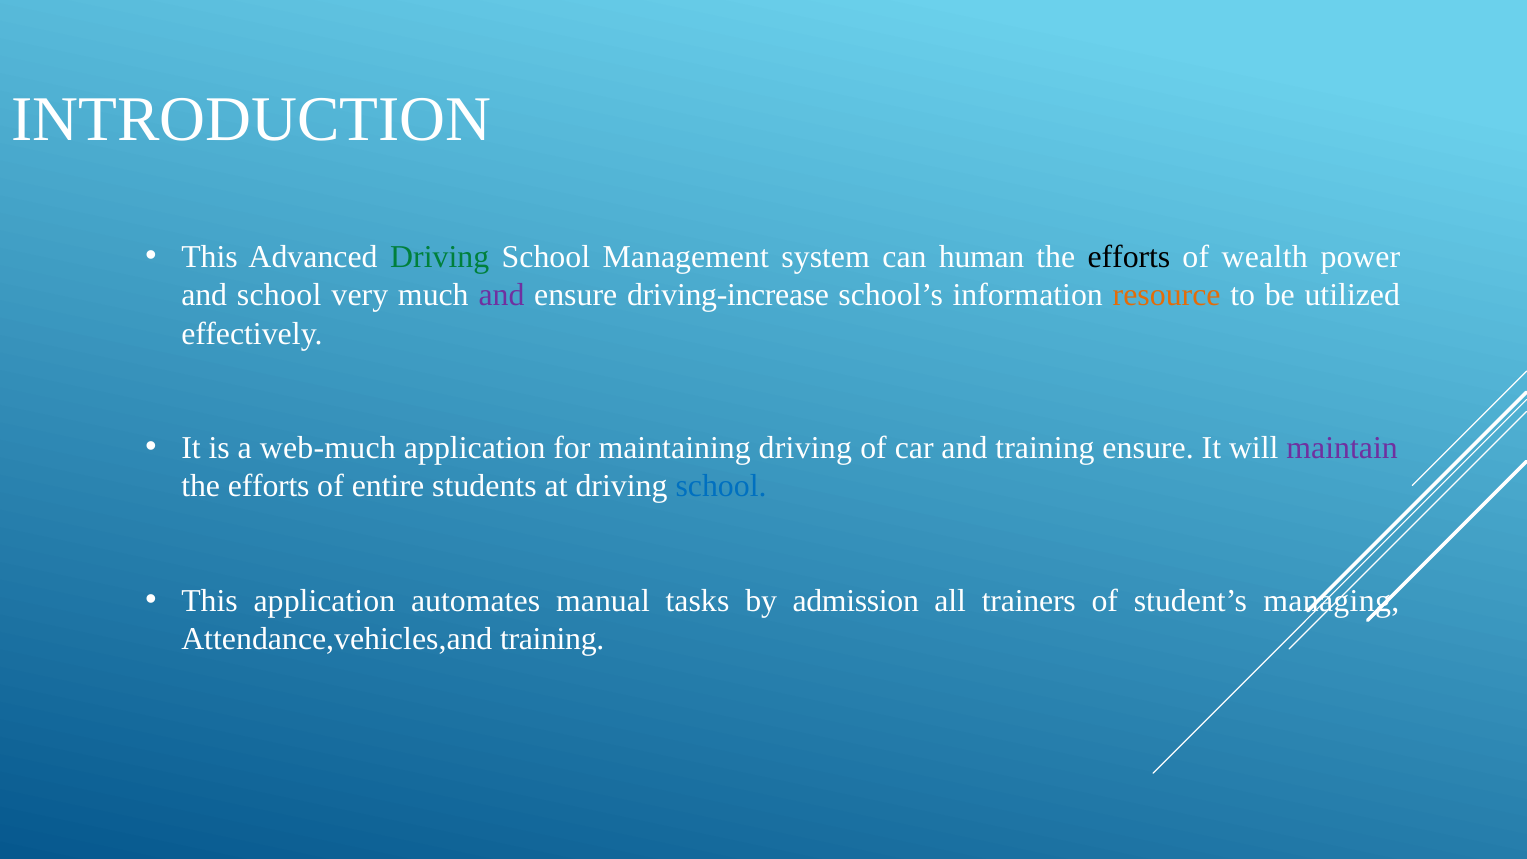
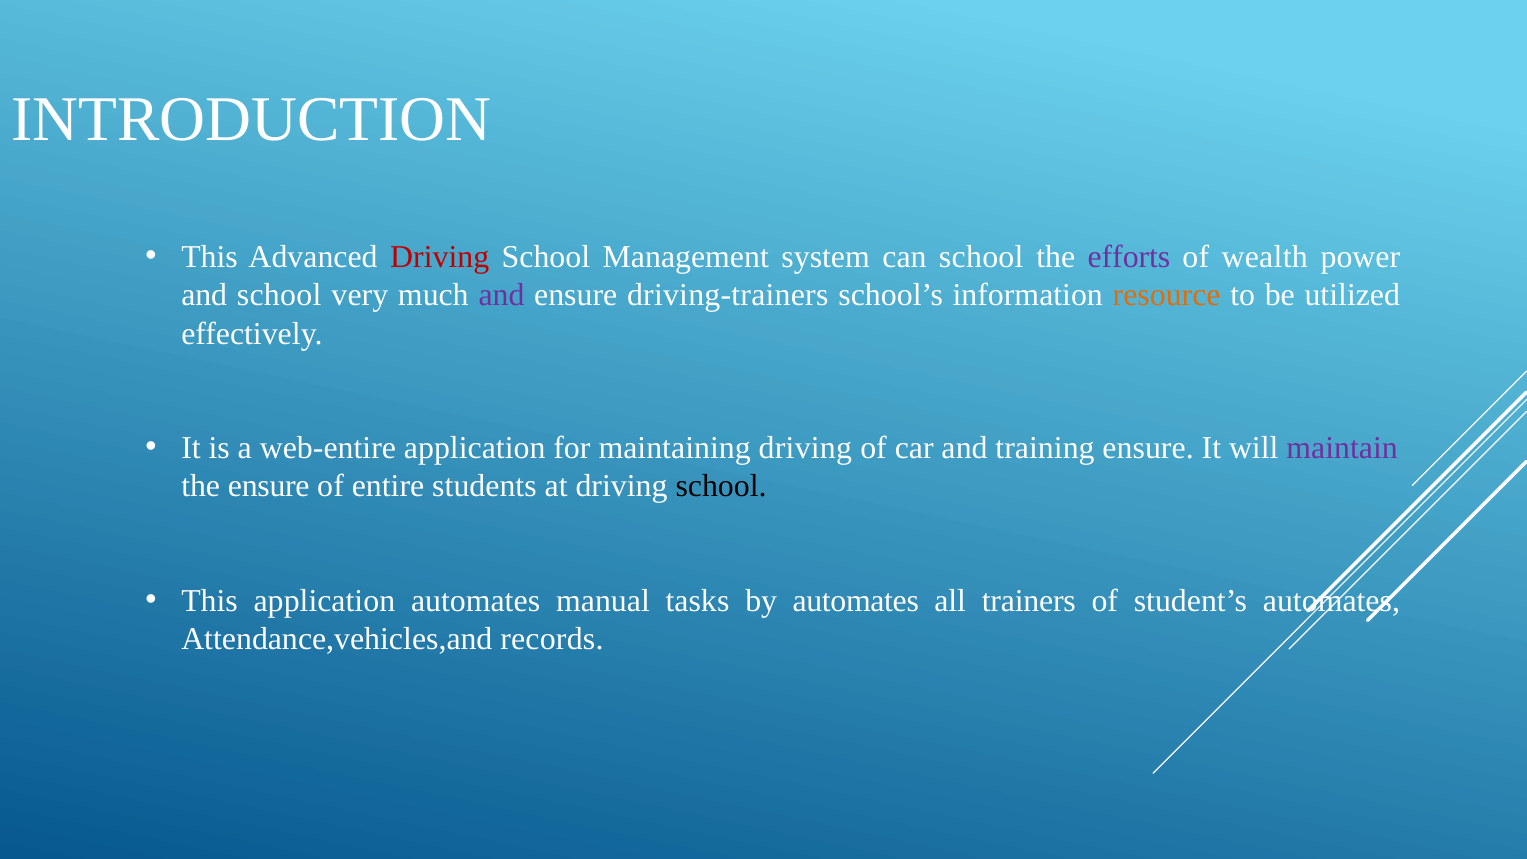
Driving colour: green -> red (440, 257)
can human: human -> school (981, 257)
efforts colour: black -> purple (1129, 257)
driving-increase: driving-increase -> driving-trainers (728, 295)
web-much: web-much -> web-entire (328, 448)
efforts: efforts -> ensure (269, 486)
school colour: blue -> black (721, 486)
by admission: admission -> automates (856, 601)
student’s managing: managing -> automates (1331, 601)
Attendance,vehicles,and training: training -> records (552, 639)
